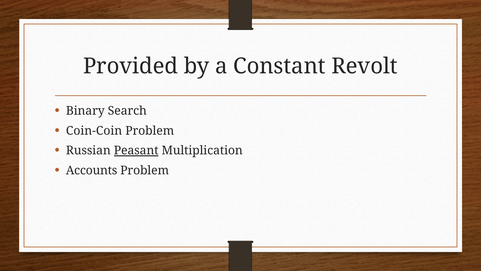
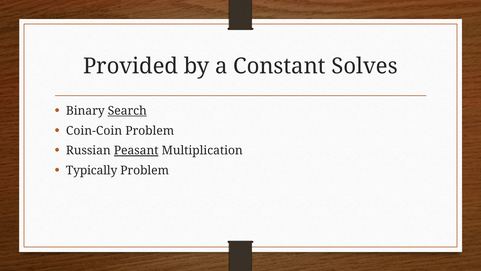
Revolt: Revolt -> Solves (365, 66)
Search underline: none -> present (127, 111)
Accounts: Accounts -> Typically (92, 170)
